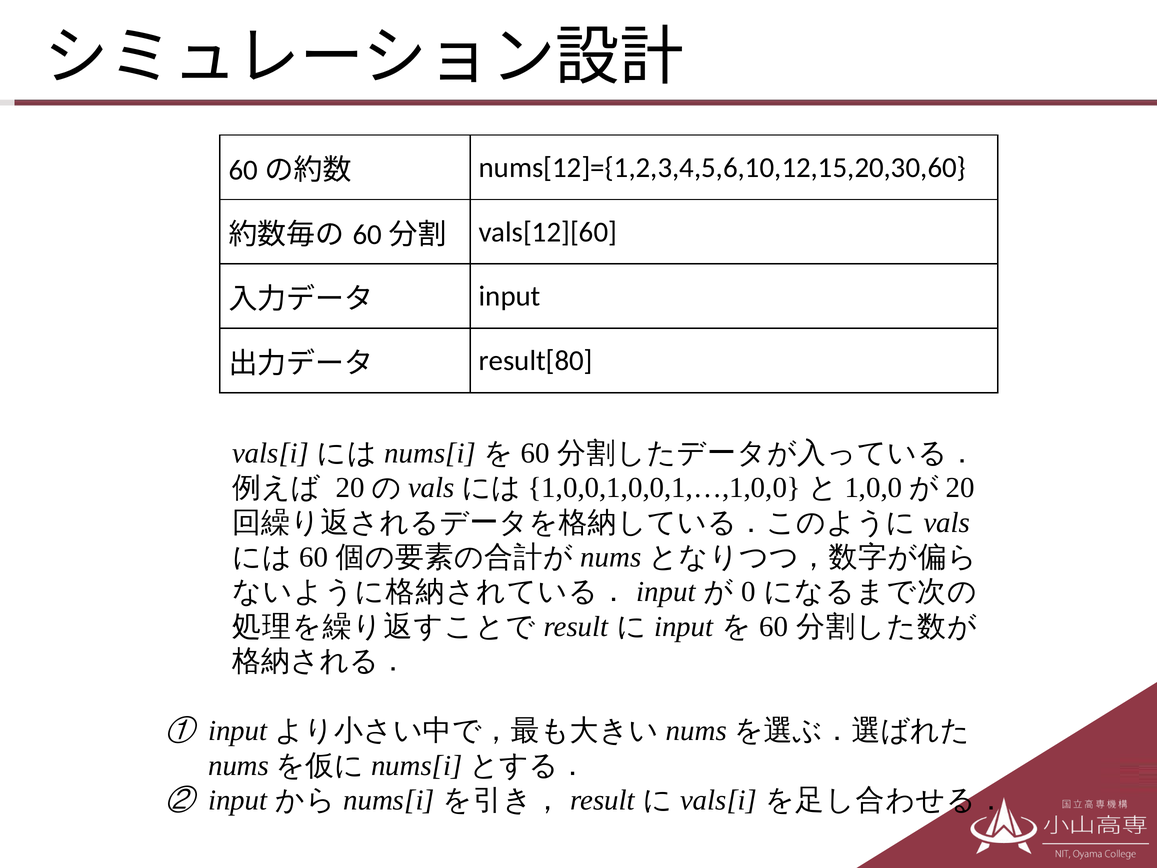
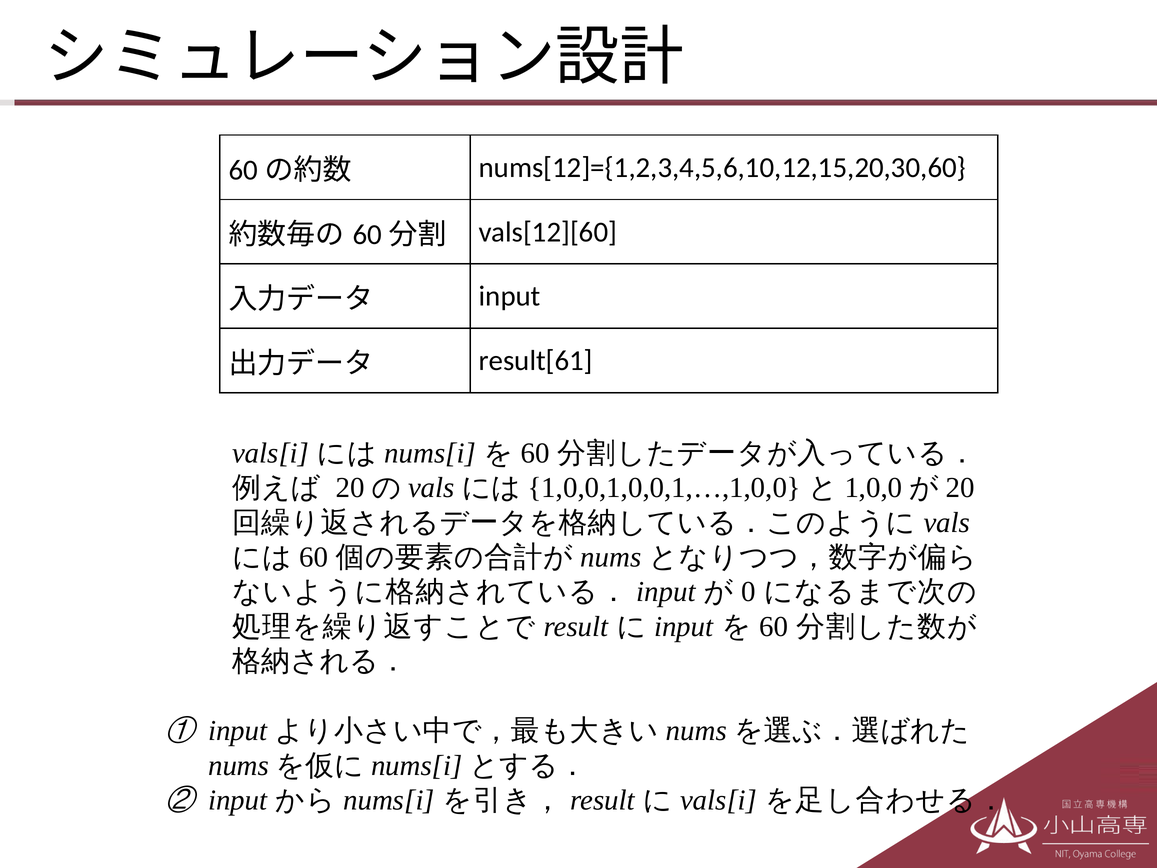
result[80: result[80 -> result[61 (536, 361)
